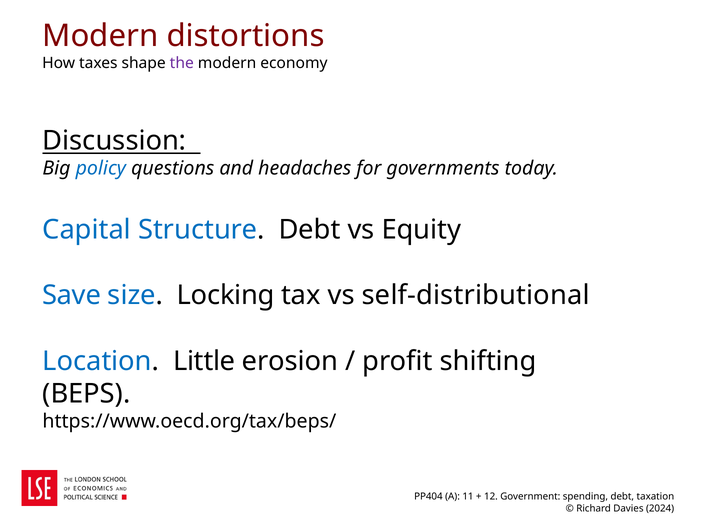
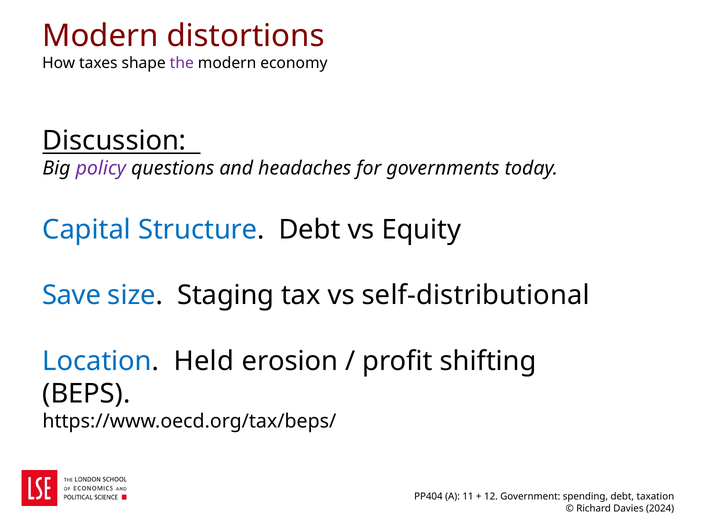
policy colour: blue -> purple (101, 168)
Locking: Locking -> Staging (226, 296)
Little: Little -> Held (204, 361)
